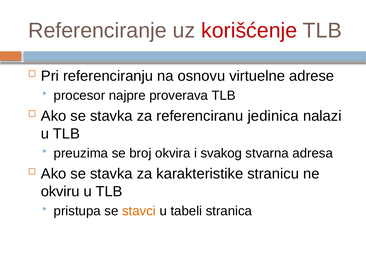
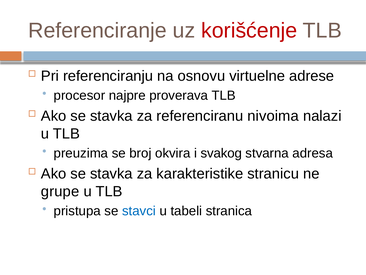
jedinica: jedinica -> nivoima (273, 116)
okviru: okviru -> grupe (60, 191)
stavci colour: orange -> blue (139, 211)
